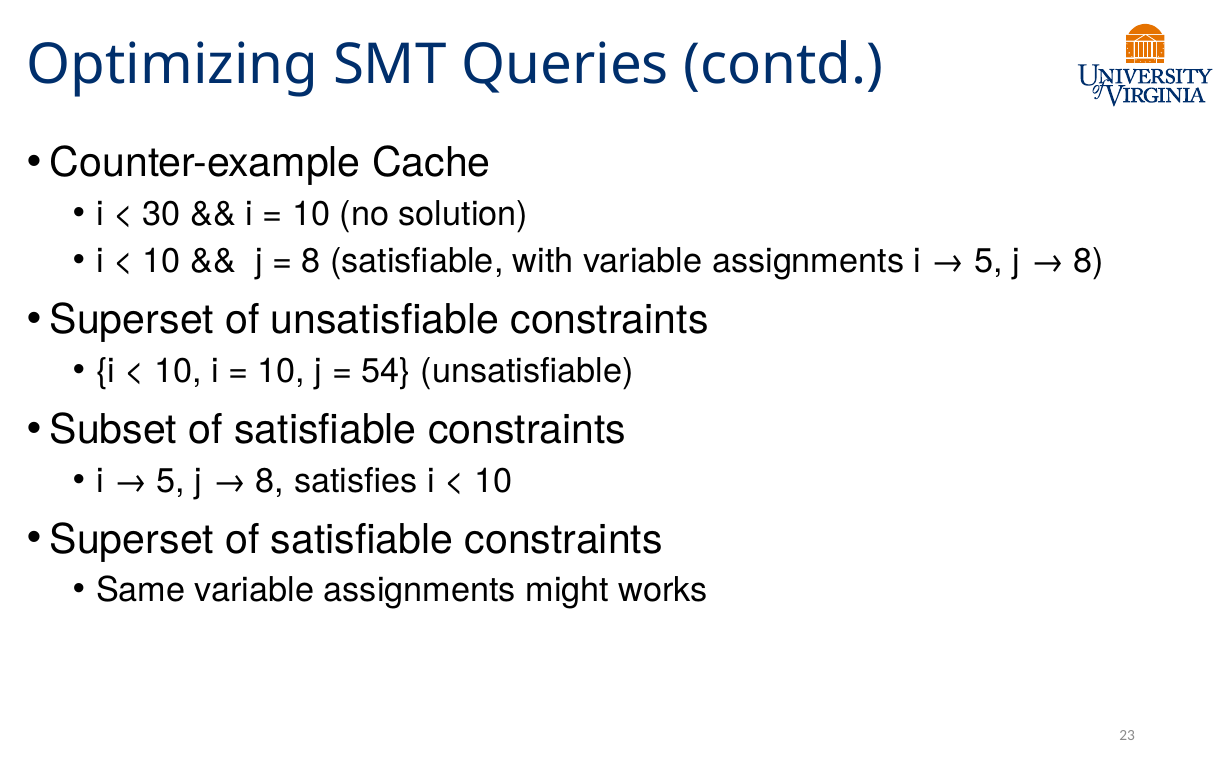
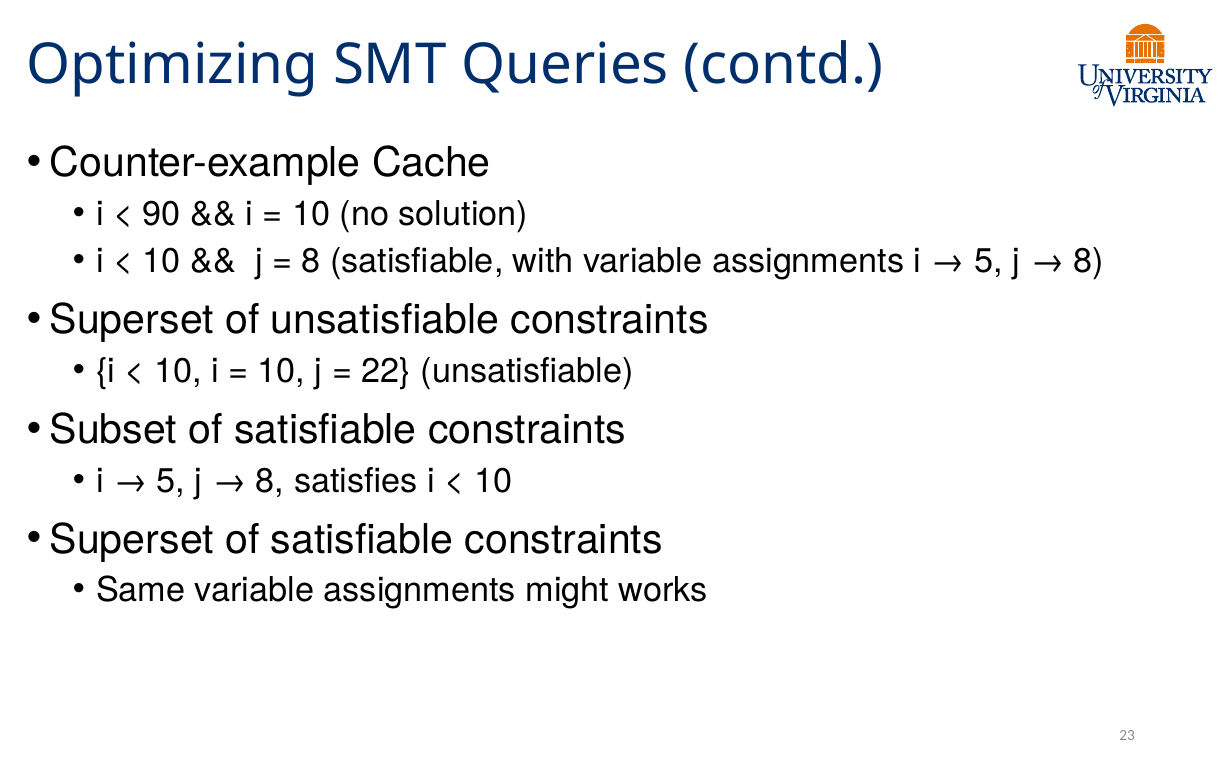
30: 30 -> 90 (162, 214)
54: 54 -> 22 (386, 371)
